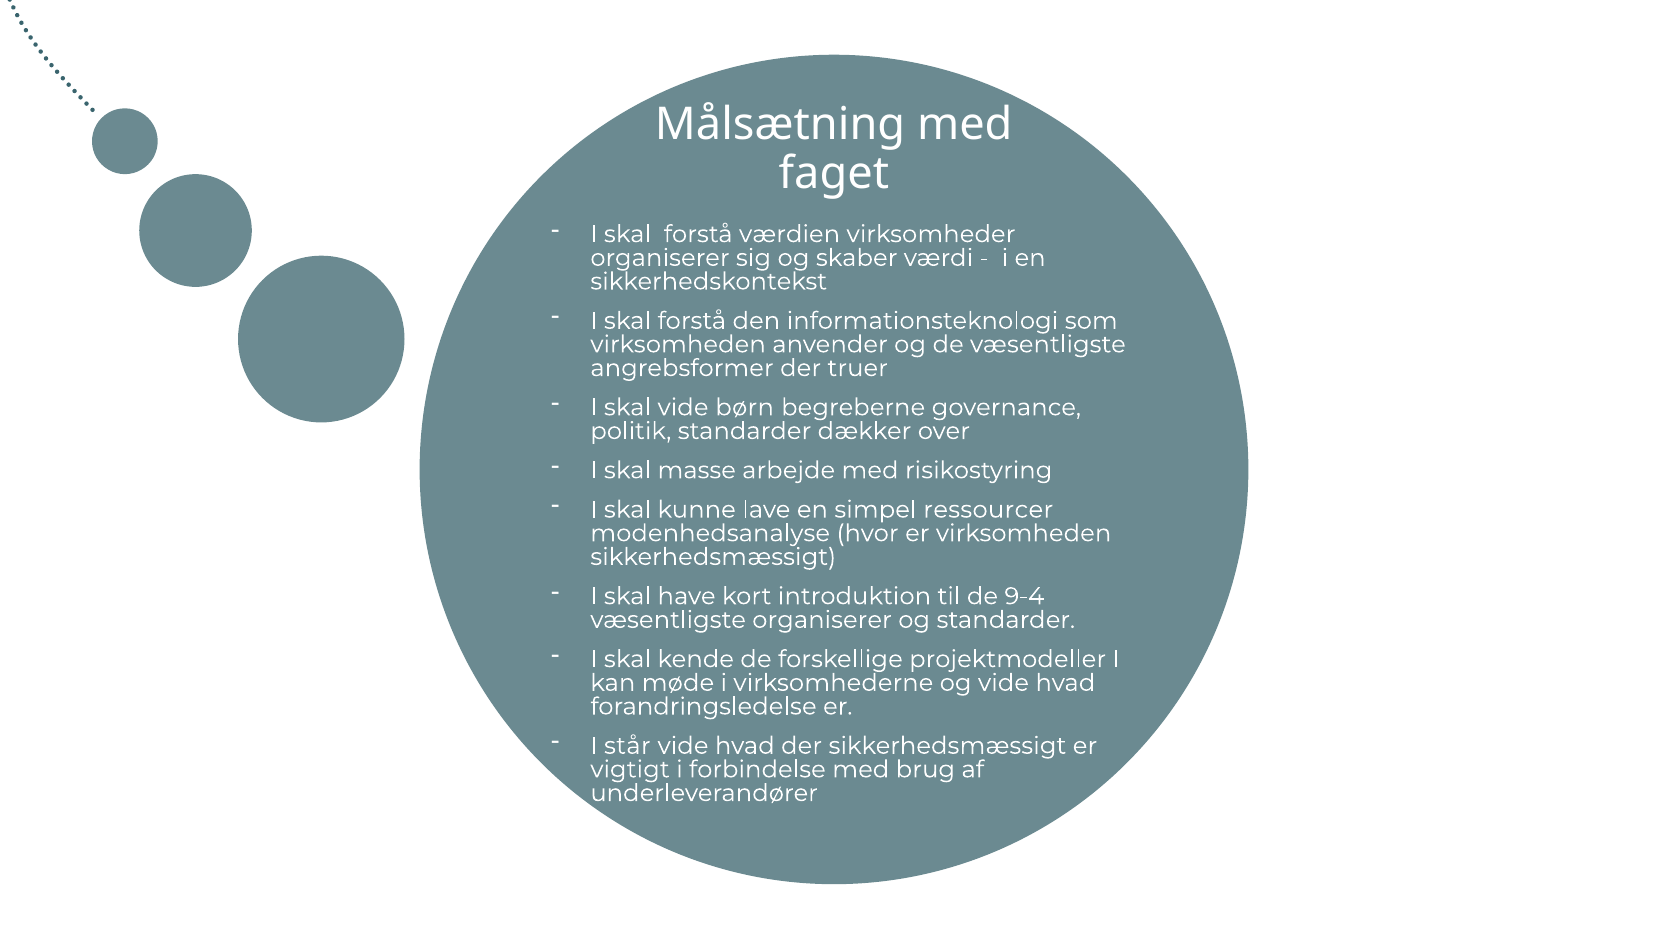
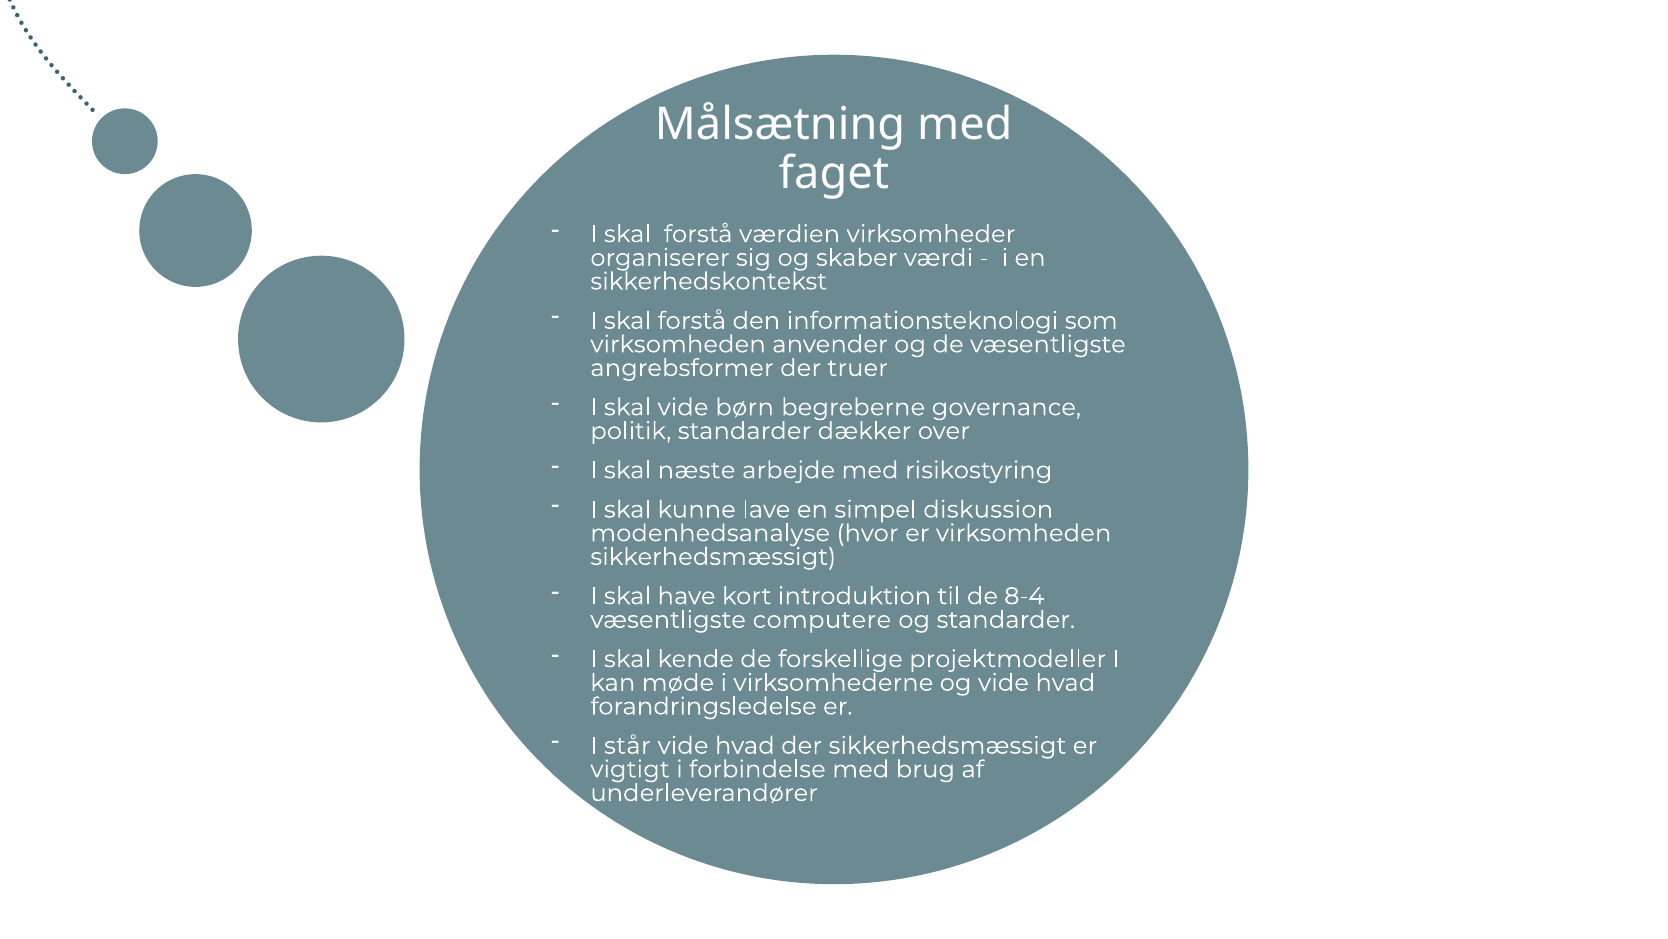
masse: masse -> næste (697, 470)
ressourcer: ressourcer -> diskussion (988, 509)
9-4: 9-4 -> 8-4 (1024, 596)
væsentligste organiserer: organiserer -> computere (822, 619)
